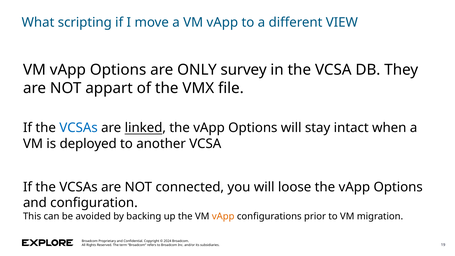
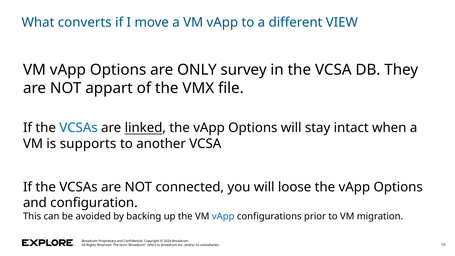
scripting: scripting -> converts (85, 22)
deployed: deployed -> supports (88, 144)
vApp colour: orange -> blue (223, 216)
